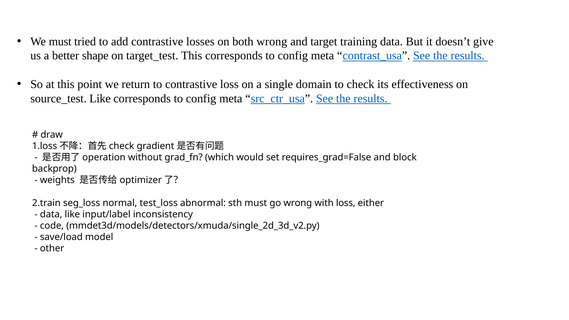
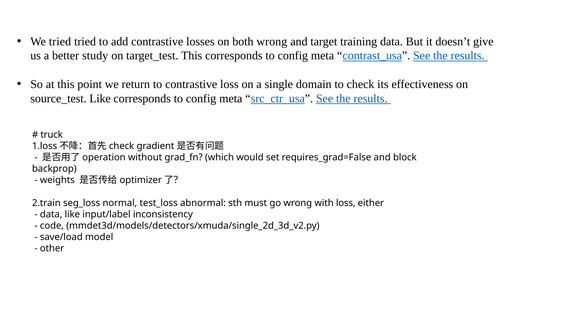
We must: must -> tried (60, 42)
shape: shape -> study (95, 56)
draw: draw -> truck (52, 135)
